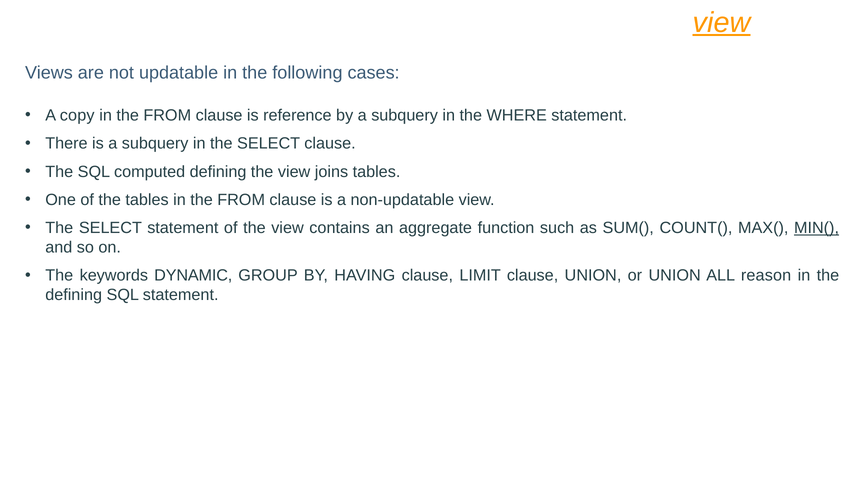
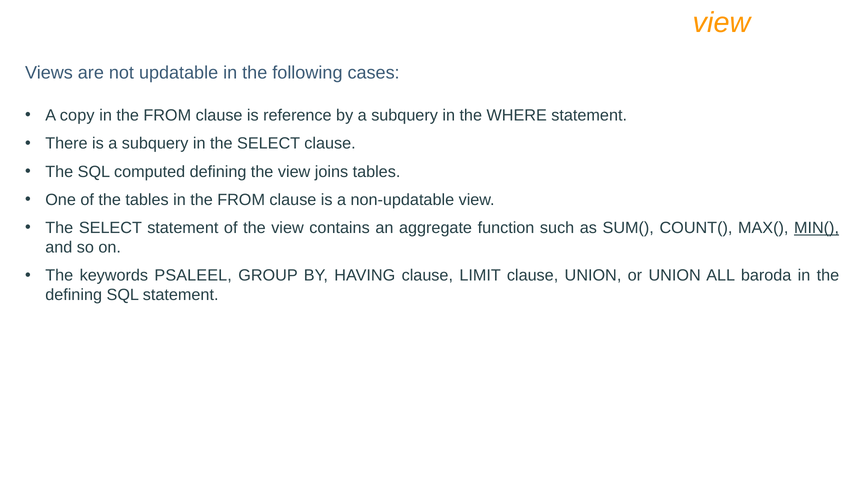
view underline: present -> none (722, 23)
DYNAMIC: DYNAMIC -> PSALEEL (193, 275)
reason: reason -> baroda (766, 275)
